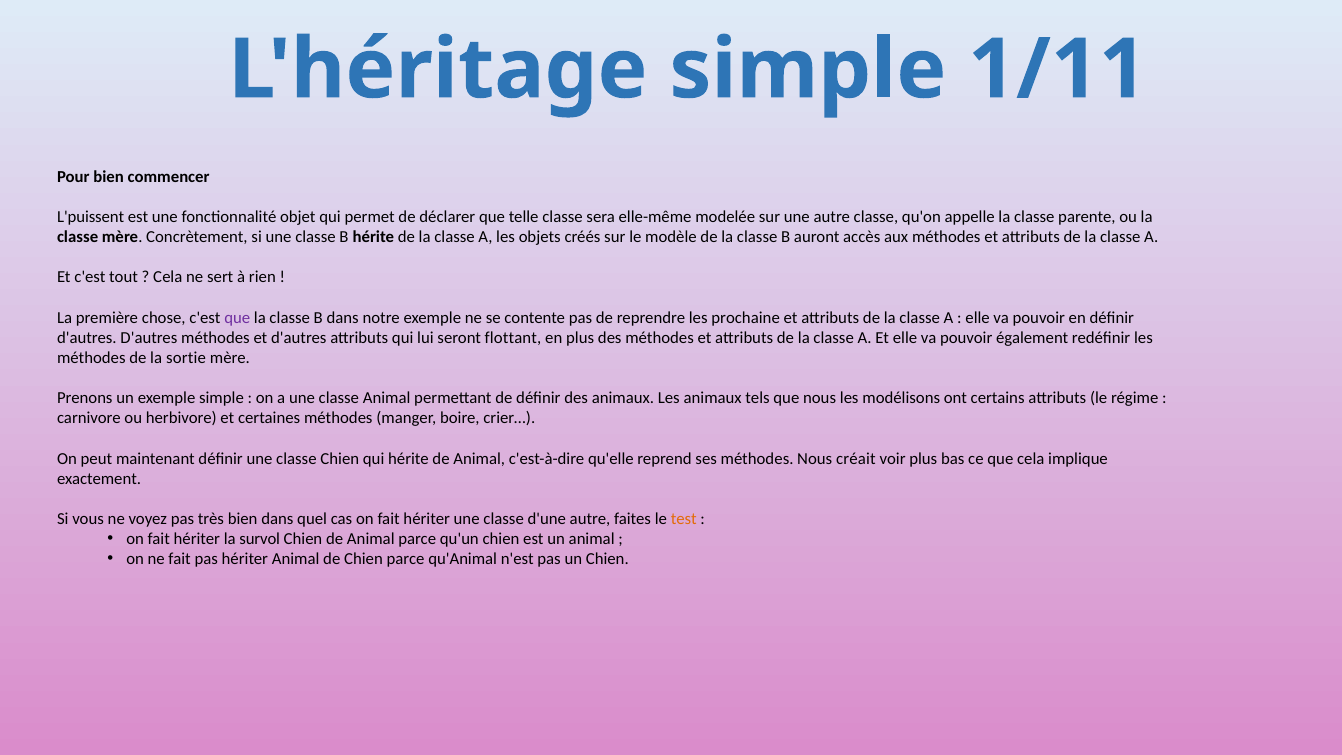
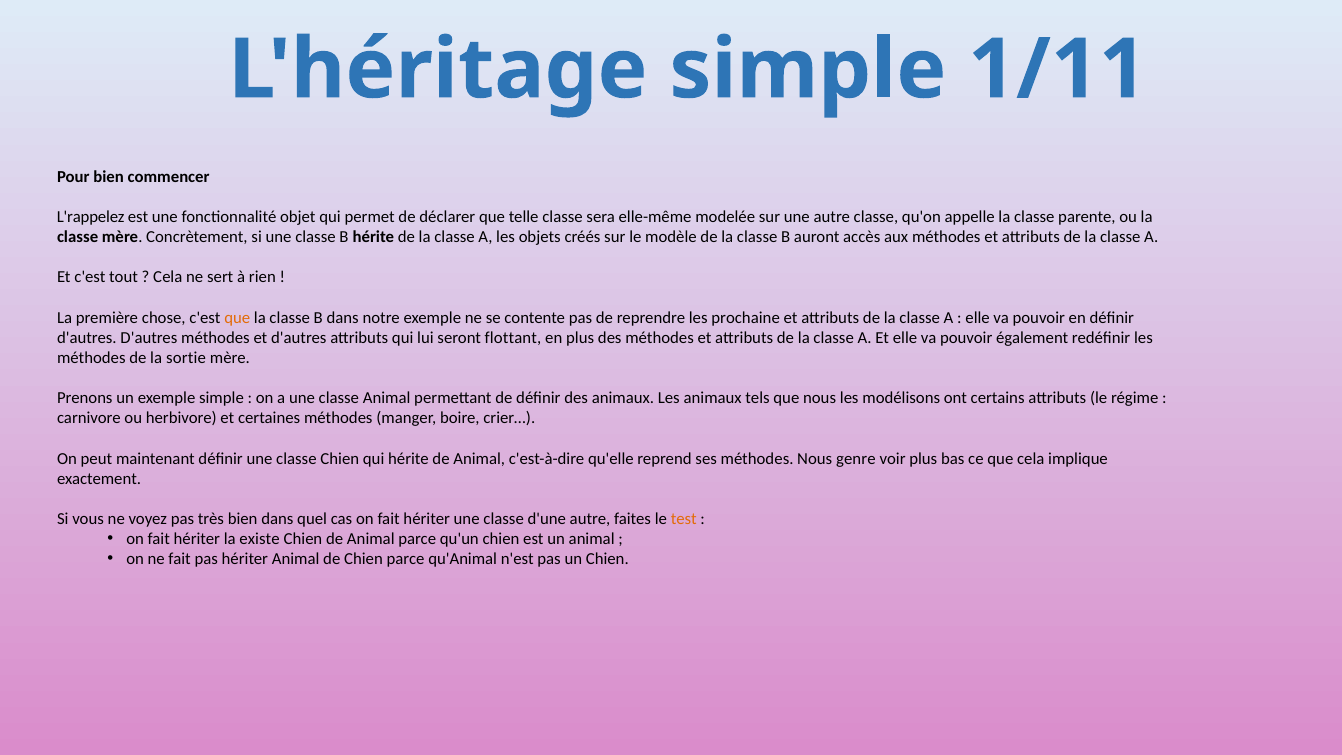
L'puissent: L'puissent -> L'rappelez (91, 217)
que colour: purple -> orange (237, 318)
créait: créait -> genre (856, 459)
survol: survol -> existe (260, 539)
